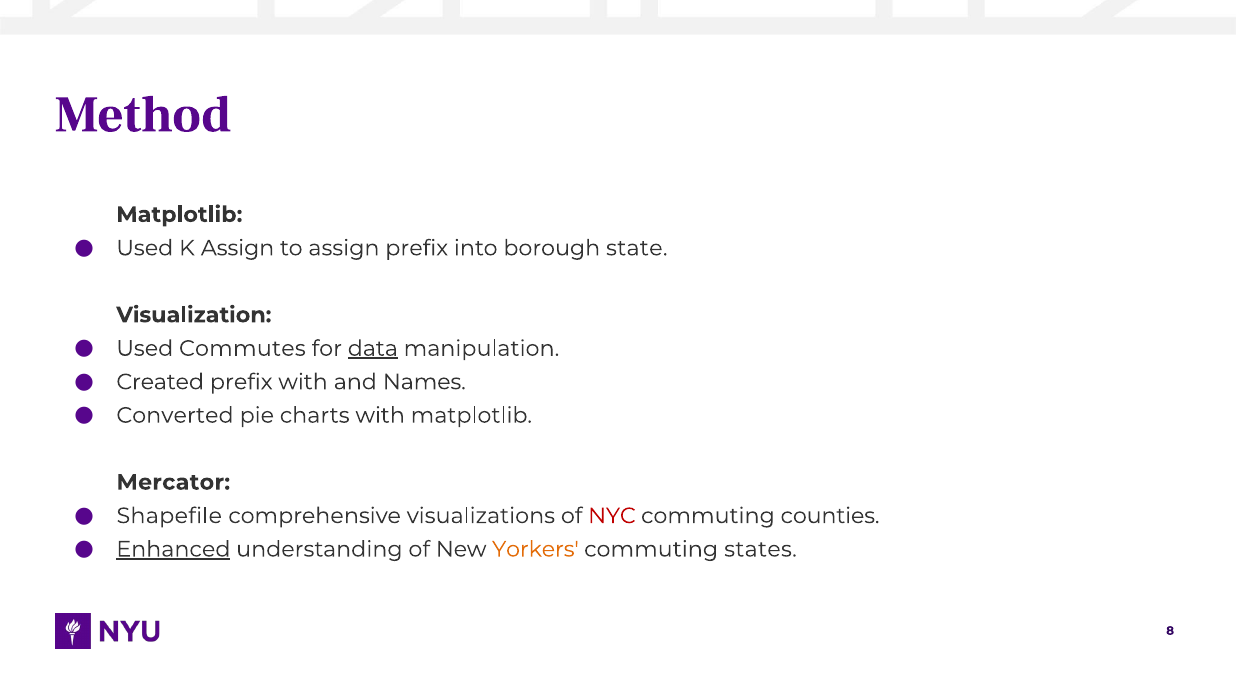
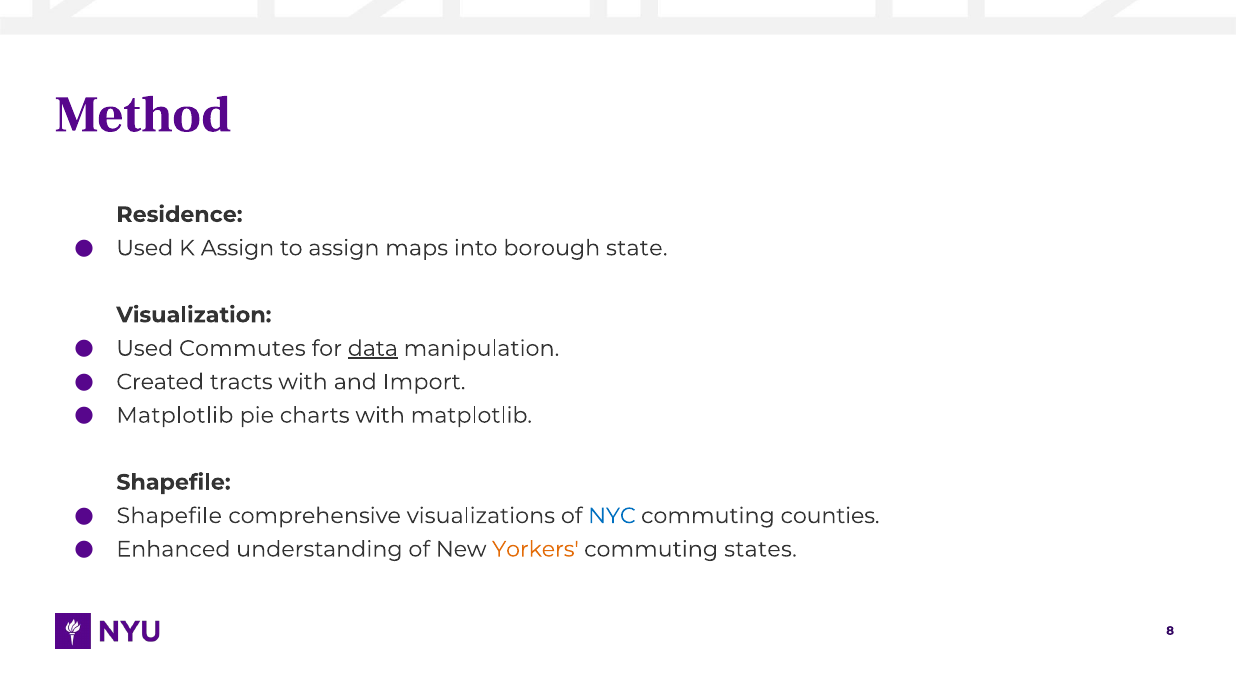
Matplotlib: Matplotlib -> Residence (179, 215)
assign prefix: prefix -> maps (417, 248)
Created prefix: prefix -> tracts (241, 382)
Names: Names -> Import (424, 382)
Converted: Converted -> Matplotlib (175, 416)
Mercator: Mercator -> Shapefile (173, 483)
NYC colour: red -> blue (612, 516)
Enhanced underline: present -> none (173, 549)
